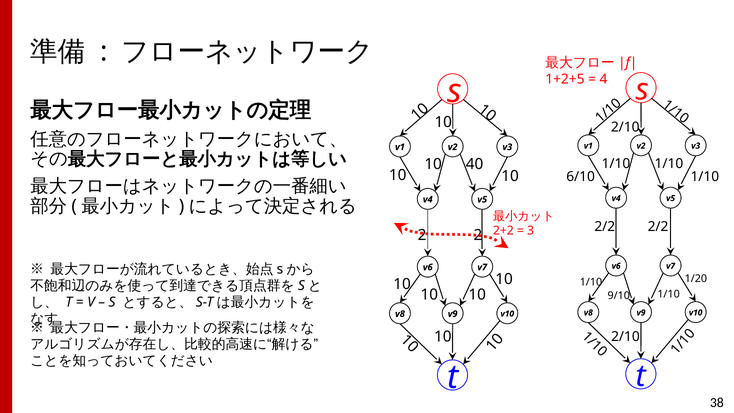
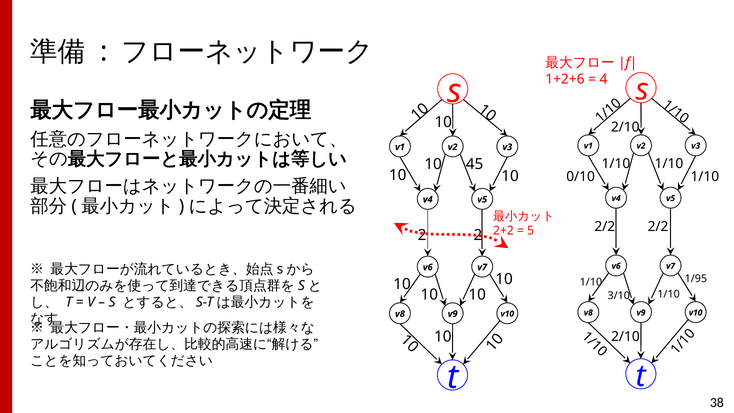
1+2+5: 1+2+5 -> 1+2+6 (565, 79)
40: 40 -> 45 (475, 164)
6/10: 6/10 -> 0/10 (581, 176)
3: 3 -> 5 (531, 231)
1/20: 1/20 -> 1/95 (696, 279)
9/10: 9/10 -> 3/10 (619, 296)
